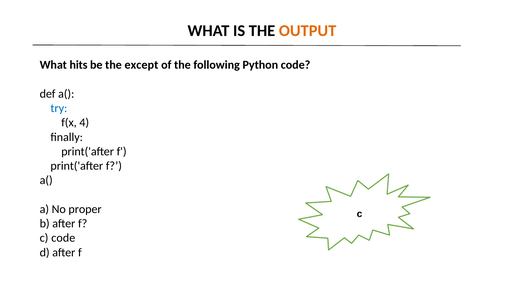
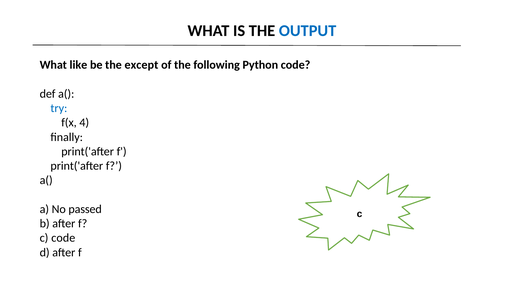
OUTPUT colour: orange -> blue (308, 31)
hits: hits -> like (78, 65)
proper: proper -> passed (85, 209)
